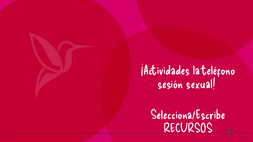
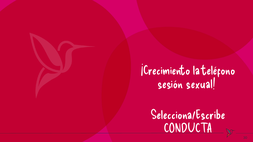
¡Actividades: ¡Actividades -> ¡Crecimiento (166, 71)
RECURSOS: RECURSOS -> CONDUCTA (188, 129)
